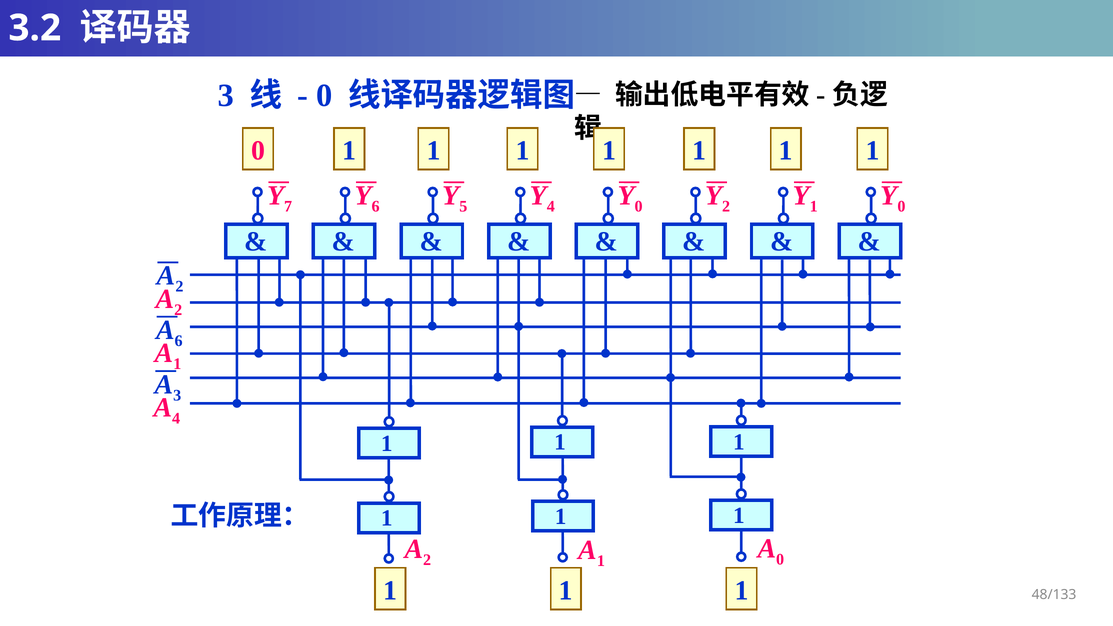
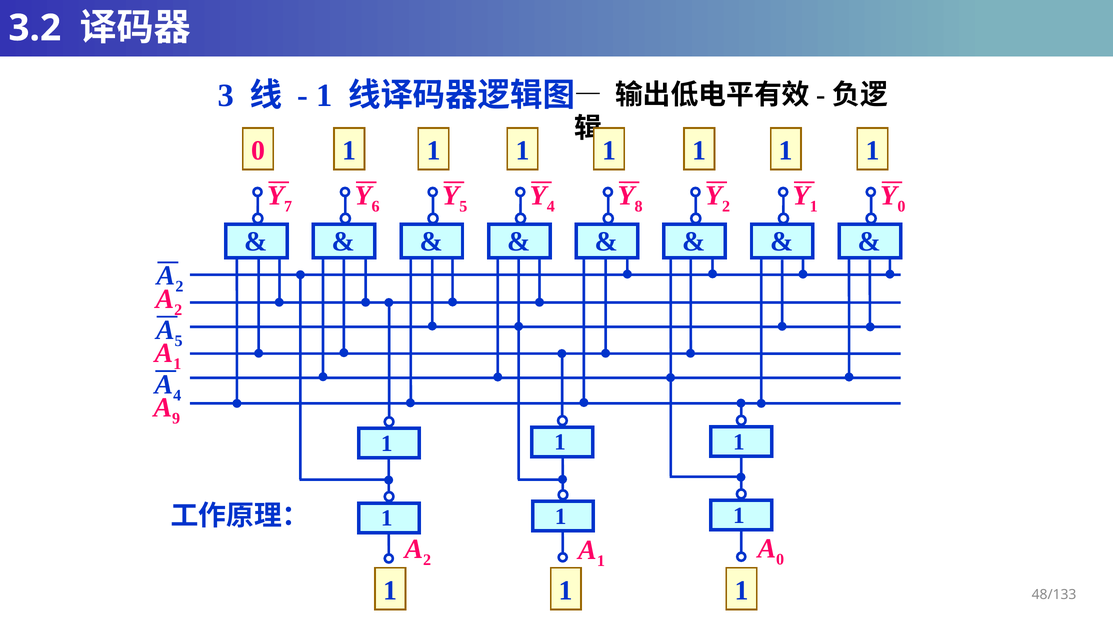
0: 0 -> 1 (324, 96)
0: 0 -> 8 (639, 207)
6: 6 -> 5 (179, 341)
3: 3 -> 4 (177, 395)
4: 4 -> 9 (176, 418)
